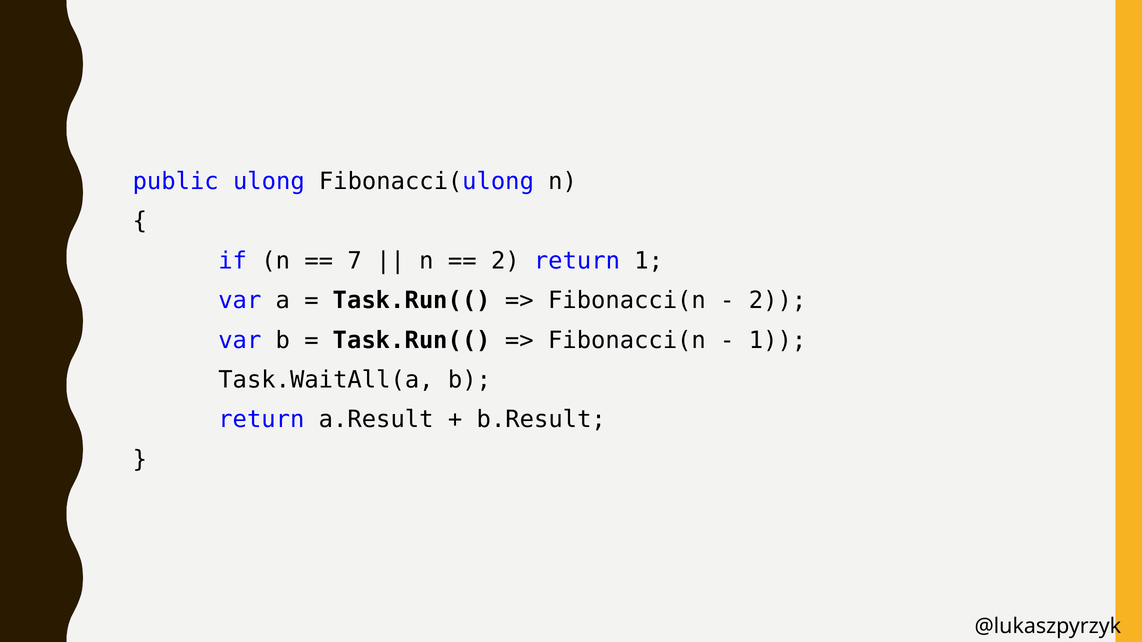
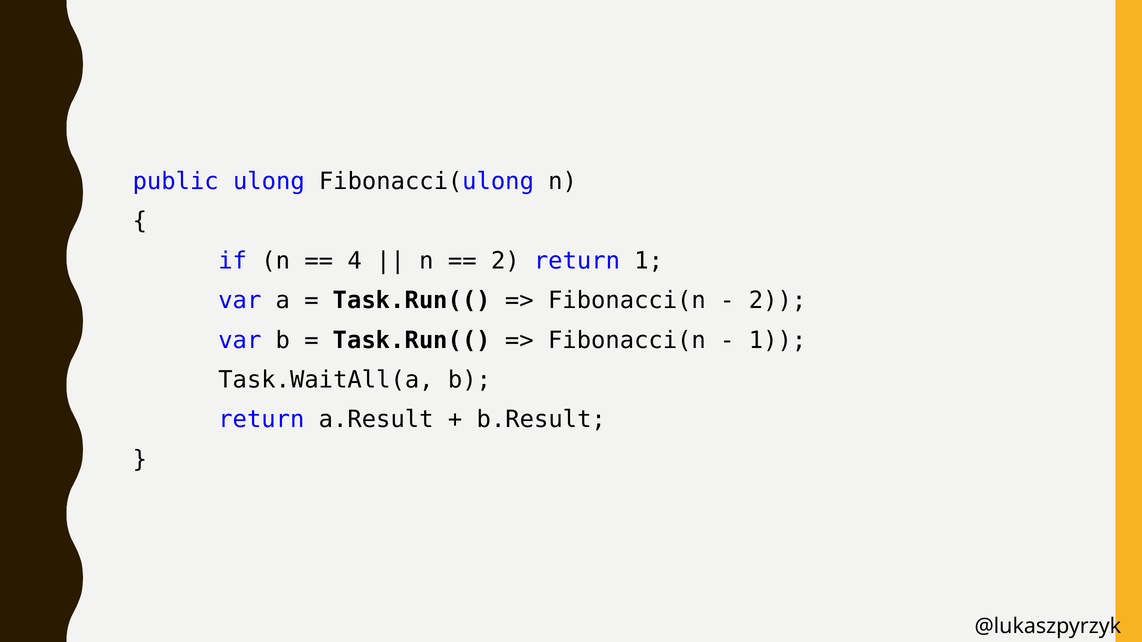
7: 7 -> 4 (355, 261)
